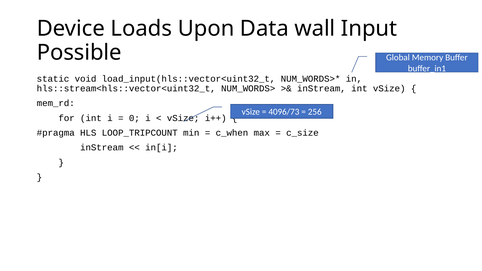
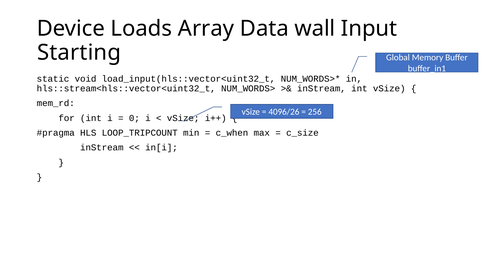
Upon: Upon -> Array (206, 29)
Possible: Possible -> Starting (79, 52)
4096/73: 4096/73 -> 4096/26 (284, 112)
